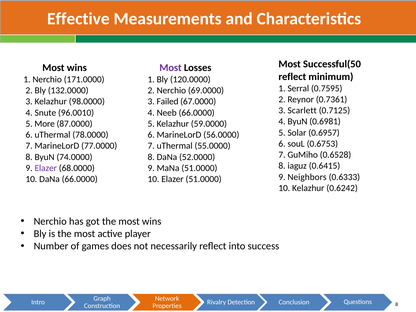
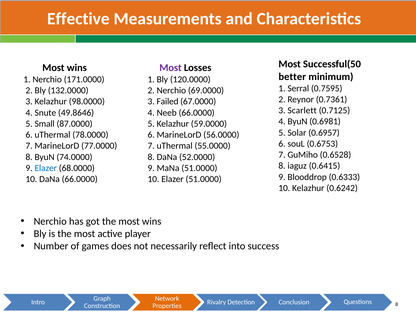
reflect: reflect -> better (292, 77)
96.0010: 96.0010 -> 49.8646 (76, 113)
More: More -> Small (45, 124)
Elazer colour: purple -> blue (46, 168)
Neighbors: Neighbors -> Blooddrop (307, 177)
